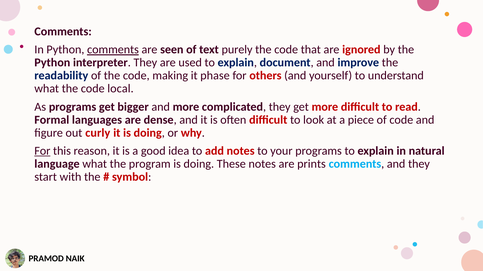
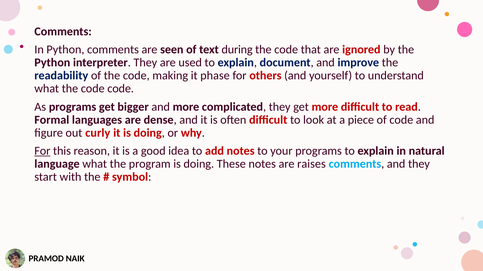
comments underline: present -> none (113, 50)
purely: purely -> during (237, 50)
code local: local -> code (121, 89)
prints: prints -> raises (311, 164)
